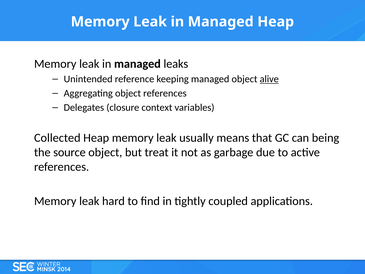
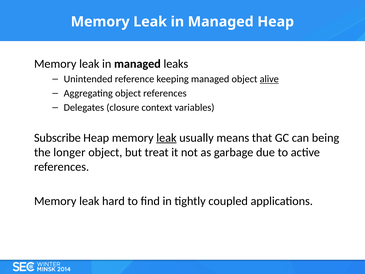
Collected: Collected -> Subscribe (57, 138)
leak underline: none -> present (166, 138)
source: source -> longer (69, 152)
